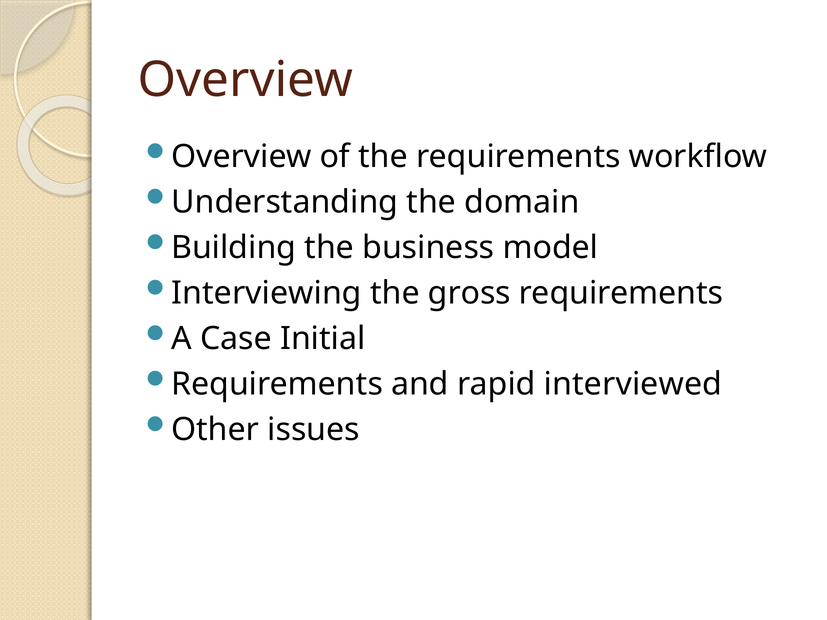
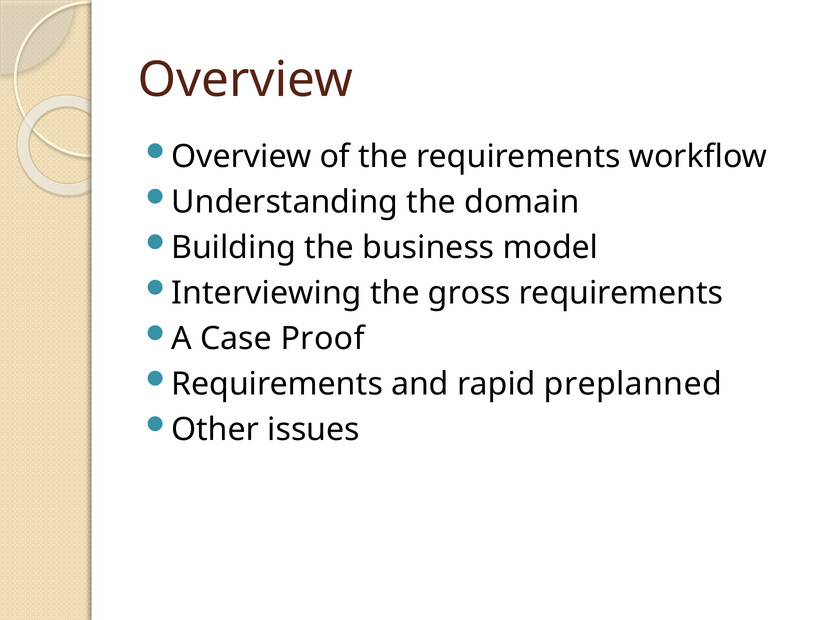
Initial: Initial -> Proof (323, 339)
interviewed: interviewed -> preplanned (633, 384)
